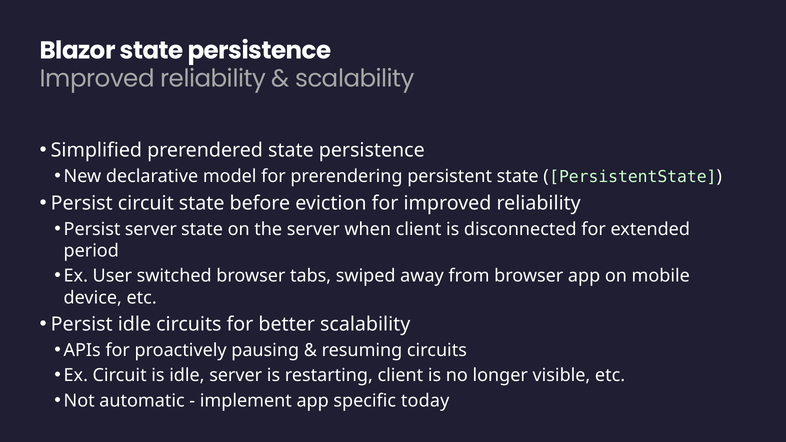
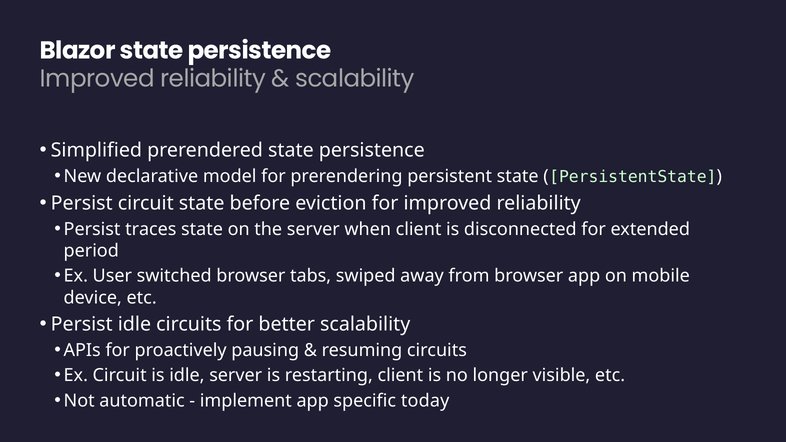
Persist server: server -> traces (151, 229)
